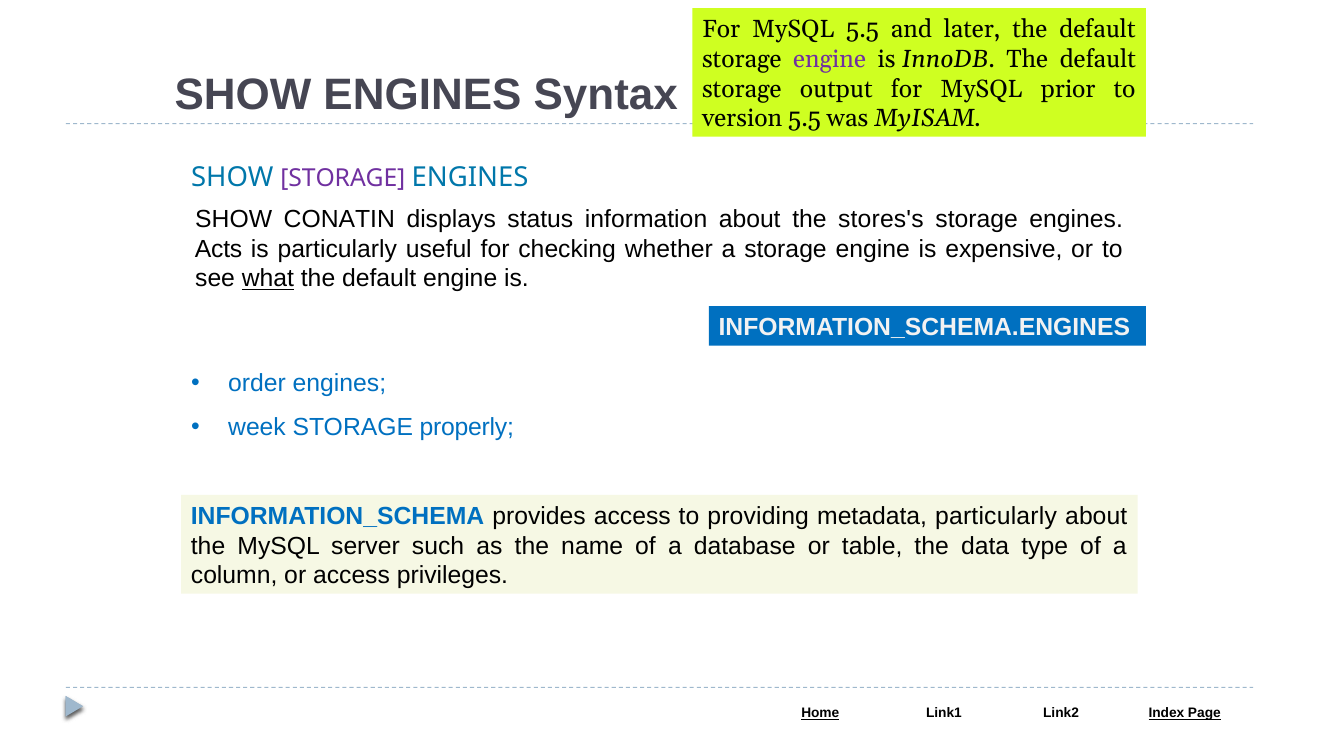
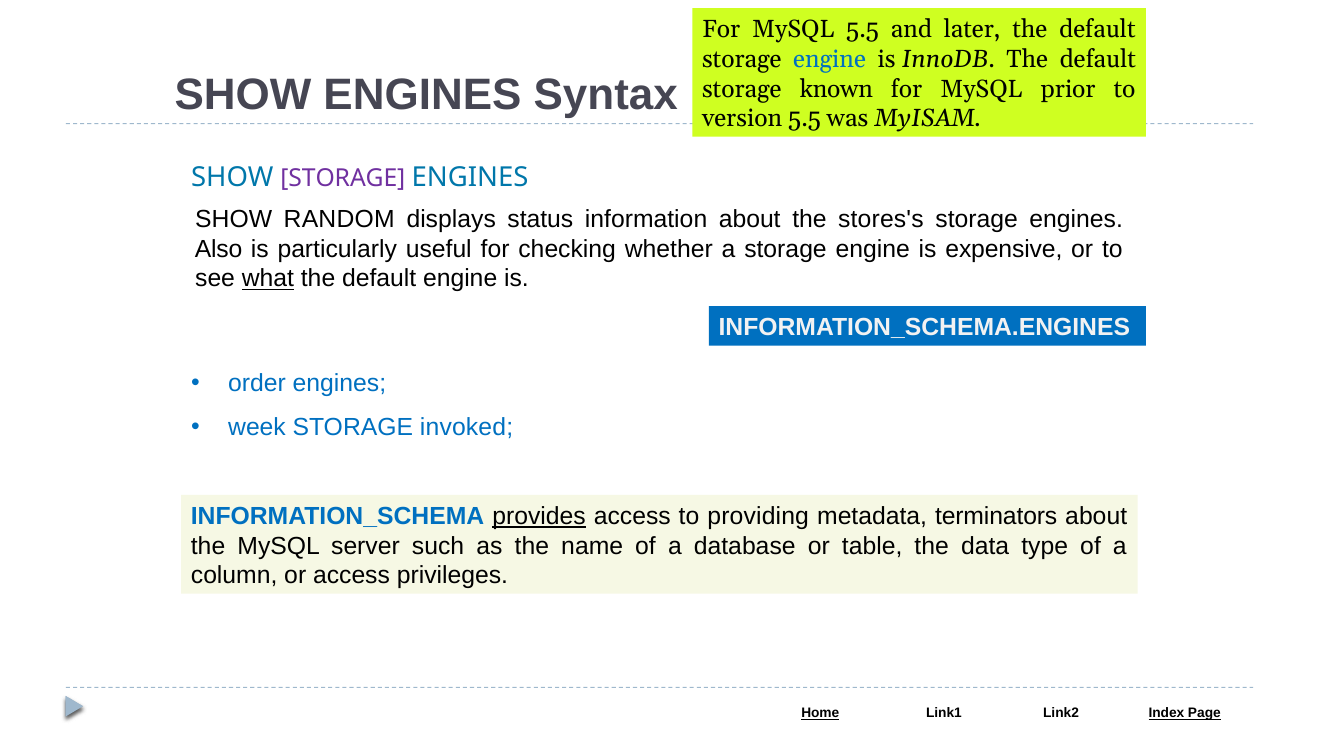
engine colour: purple -> blue (830, 59)
output: output -> known (836, 89)
CONATIN: CONATIN -> RANDOM (339, 219)
Acts: Acts -> Also (219, 249)
properly: properly -> invoked (467, 428)
provides underline: none -> present (539, 516)
metadata particularly: particularly -> terminators (996, 516)
